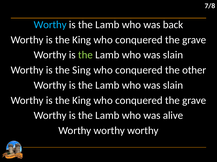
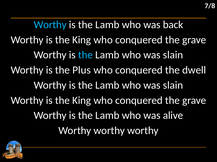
the colour: light green -> light blue (85, 55)
Sing: Sing -> Plus (82, 70)
other: other -> dwell (194, 70)
